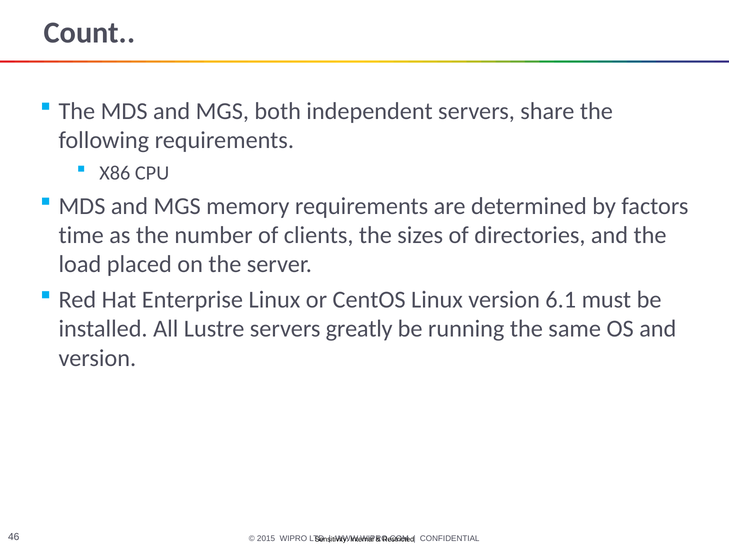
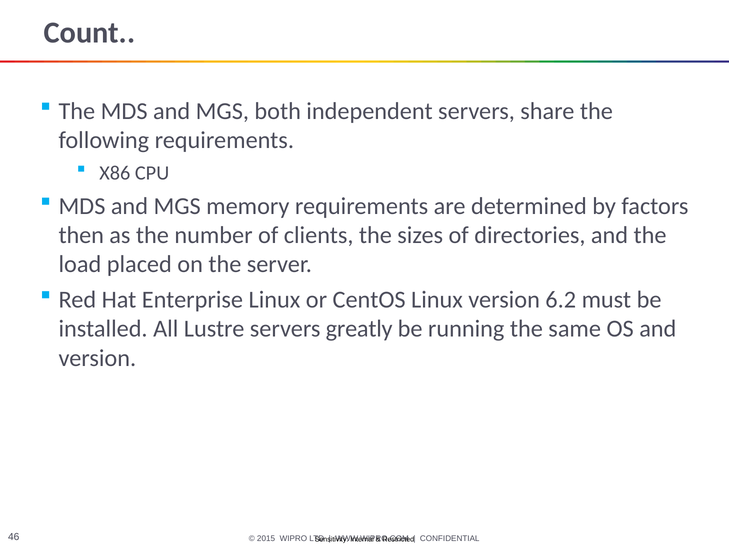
time: time -> then (81, 235)
6.1: 6.1 -> 6.2 (561, 300)
